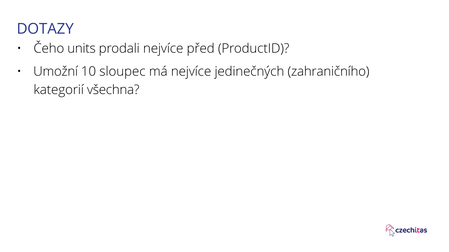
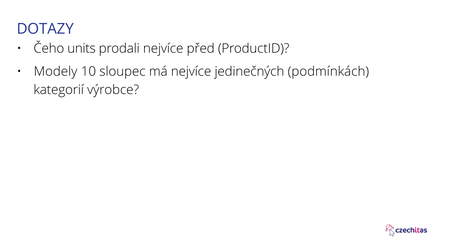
Umožní: Umožní -> Modely (56, 72)
zahraničního: zahraničního -> podmínkách (328, 72)
všechna: všechna -> výrobce (113, 90)
